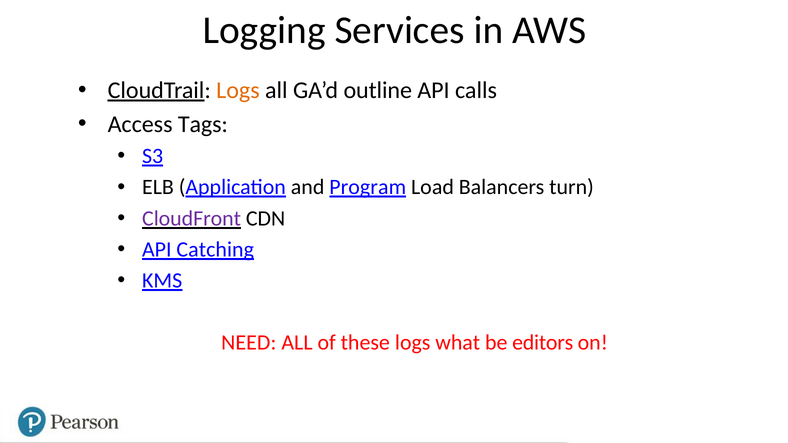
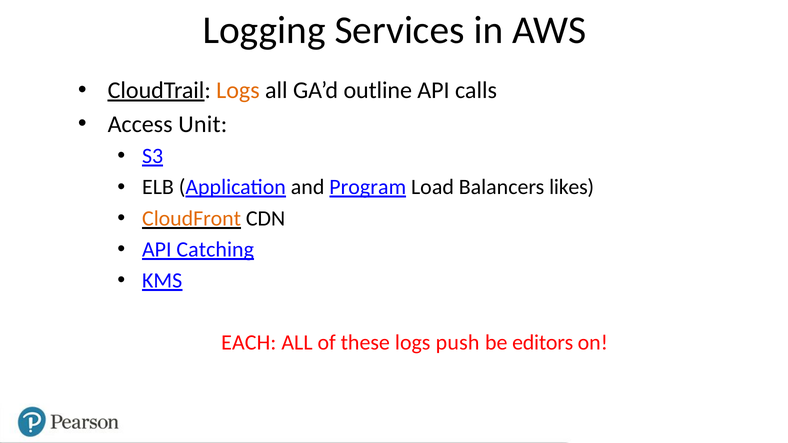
Tags: Tags -> Unit (203, 124)
turn: turn -> likes (572, 187)
CloudFront colour: purple -> orange (192, 219)
NEED: NEED -> EACH (249, 343)
what: what -> push (458, 343)
